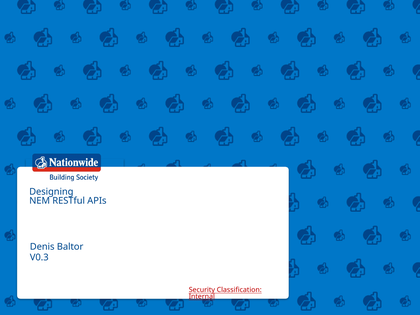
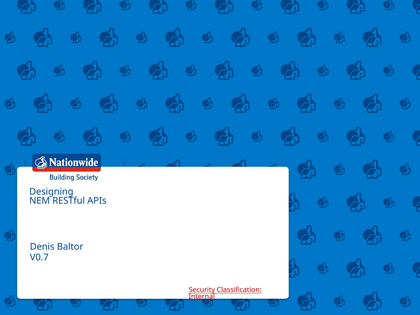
V0.3: V0.3 -> V0.7 (39, 257)
